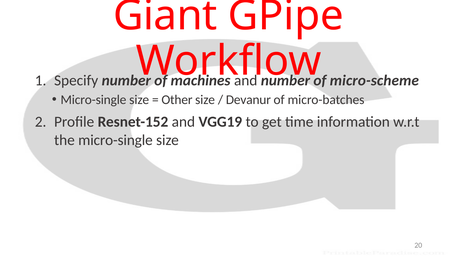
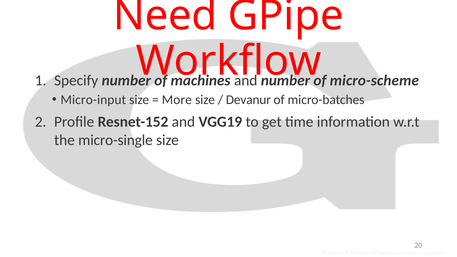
Giant: Giant -> Need (165, 16)
Micro-single: Micro-single -> Micro-input (93, 100)
Other: Other -> More (177, 100)
